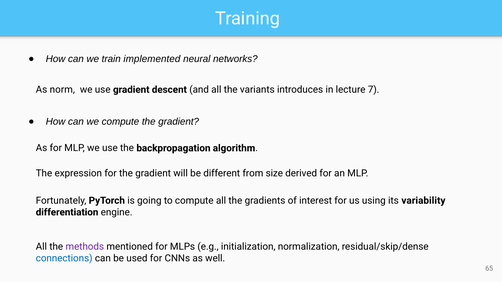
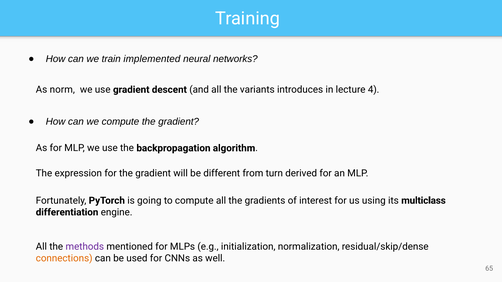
7: 7 -> 4 (374, 90)
size: size -> turn (274, 173)
variability: variability -> multiclass (424, 201)
connections colour: blue -> orange (64, 259)
